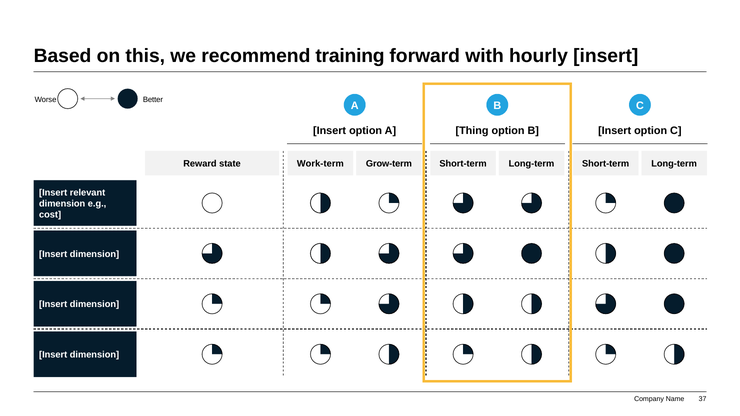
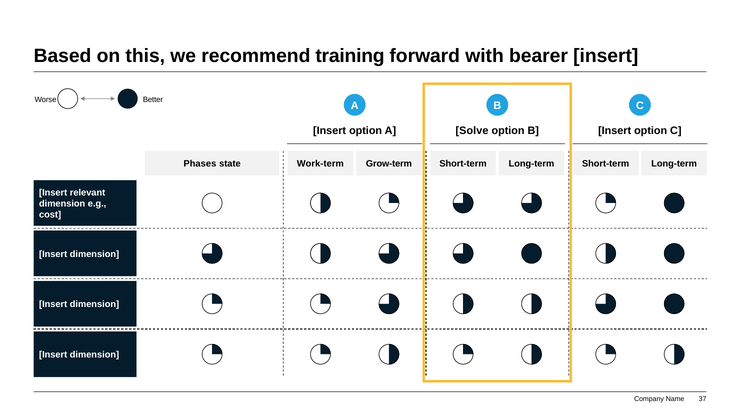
hourly: hourly -> bearer (538, 56)
Thing: Thing -> Solve (472, 131)
Reward: Reward -> Phases (200, 164)
